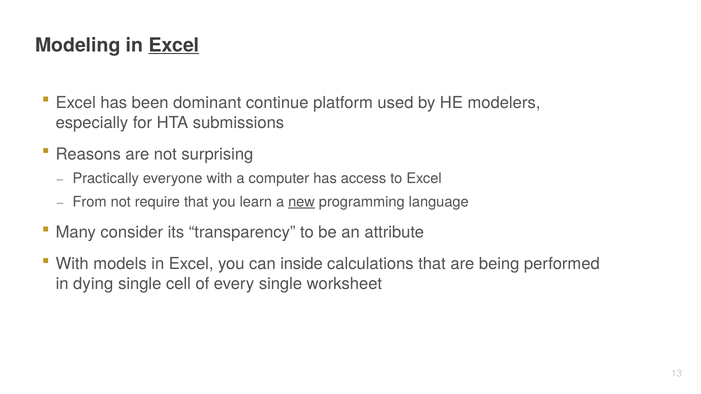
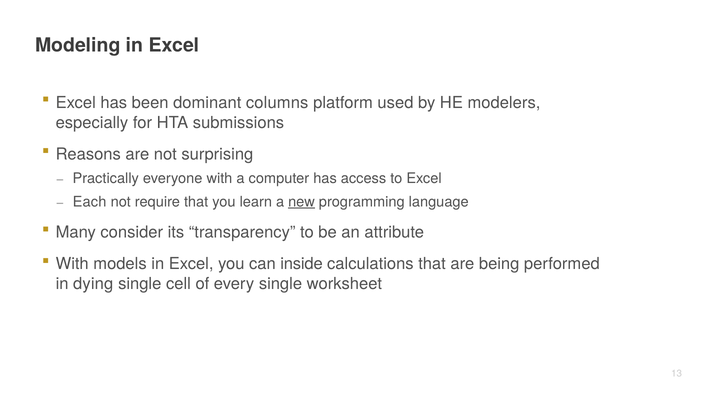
Excel underline: present -> none (174, 45)
continue: continue -> columns (277, 103)
From: From -> Each (90, 202)
